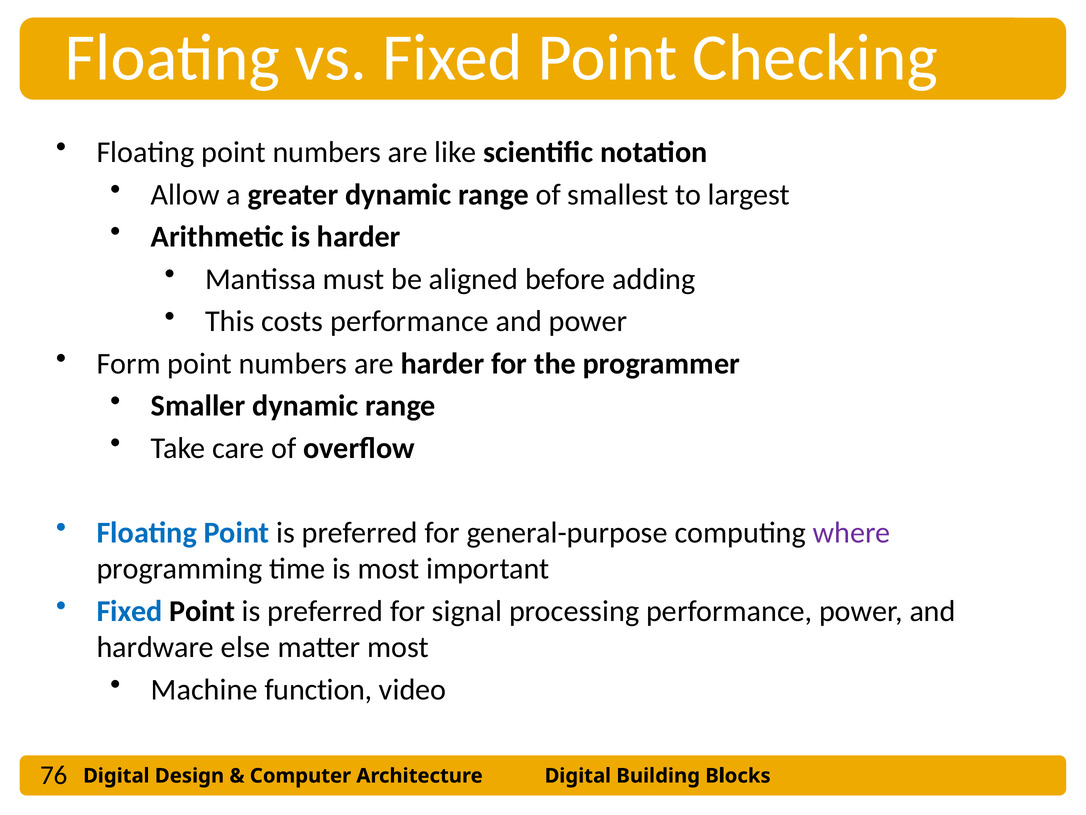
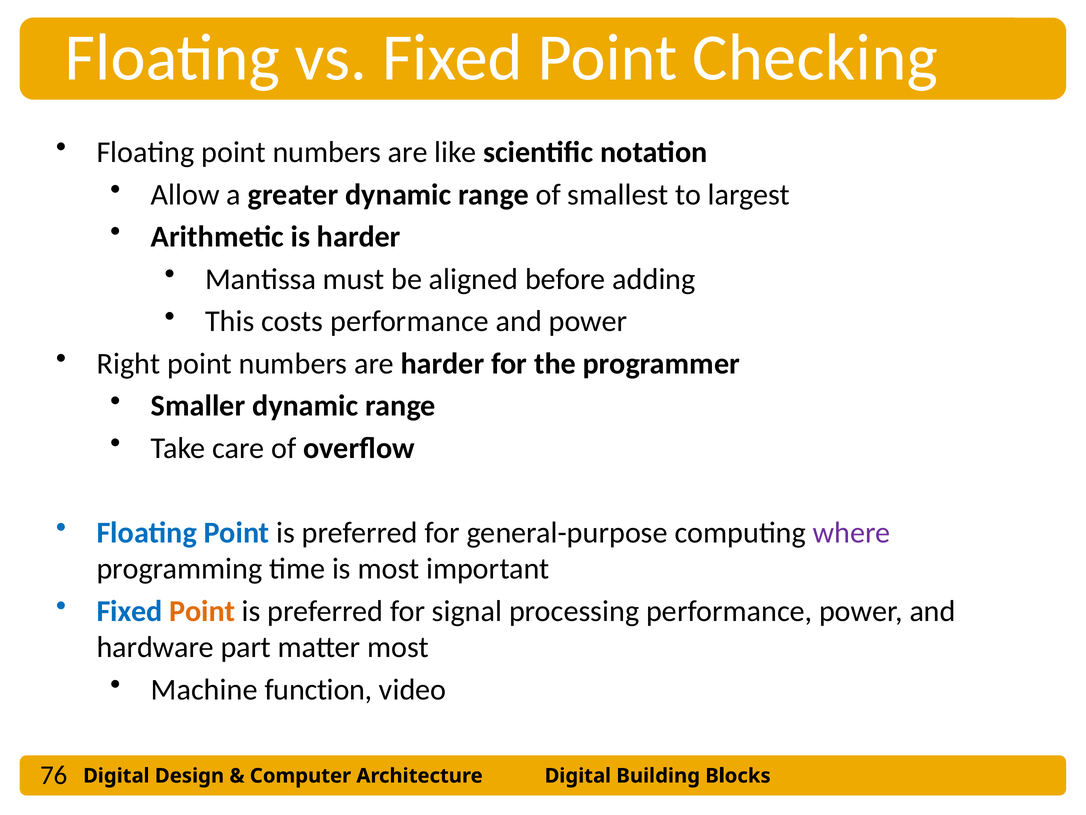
Form: Form -> Right (129, 363)
Point colour: black -> orange (202, 611)
else: else -> part (246, 647)
